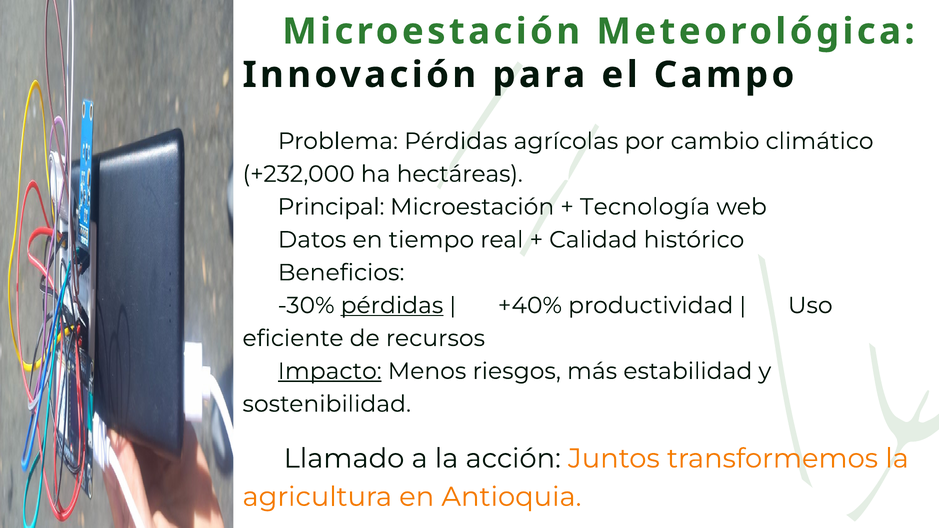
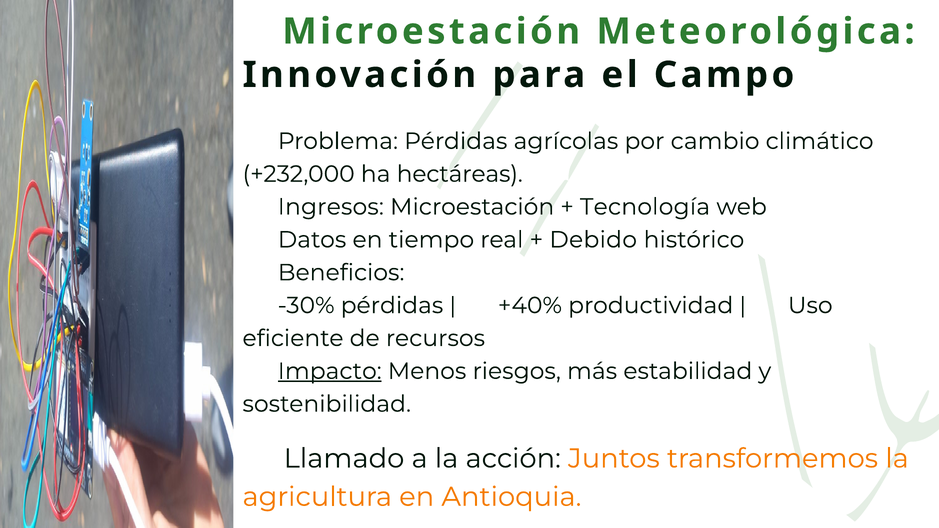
Principal: Principal -> Ingresos (331, 207)
Calidad: Calidad -> Debido (593, 240)
pérdidas underline: present -> none (392, 306)
